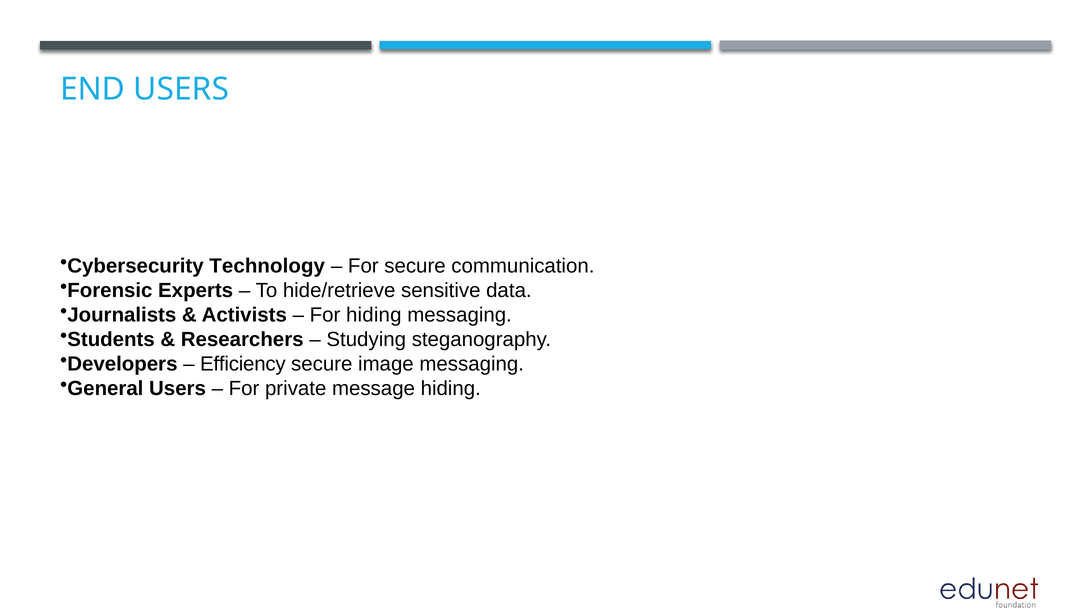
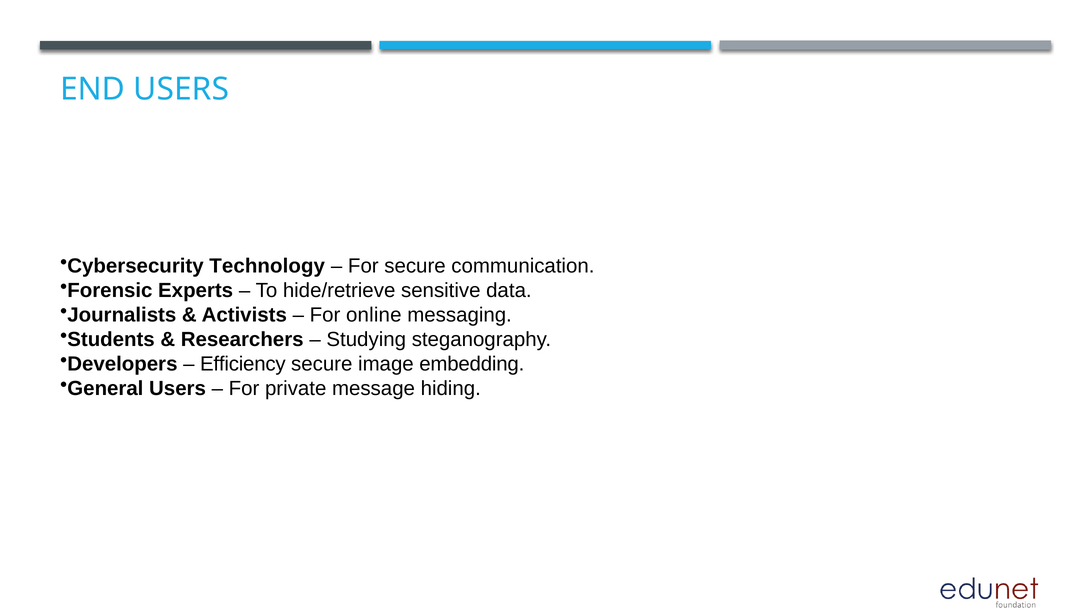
For hiding: hiding -> online (374, 315)
image messaging: messaging -> embedding (472, 364)
